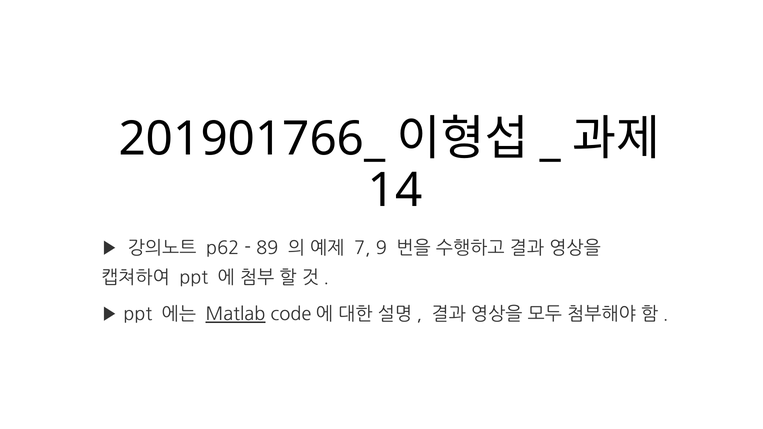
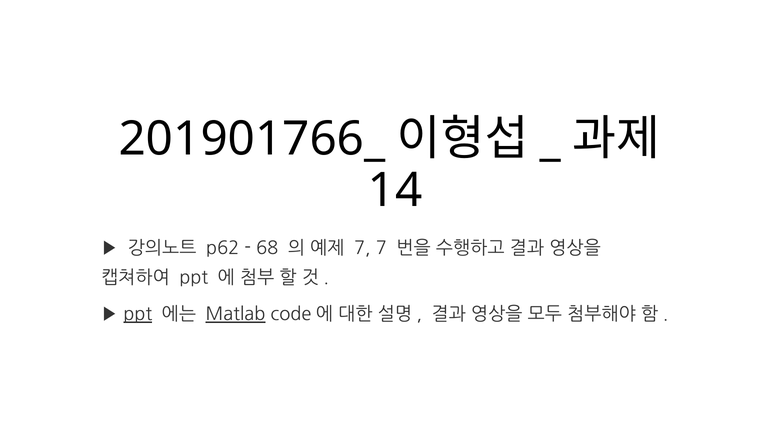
89: 89 -> 68 (267, 248)
7 9: 9 -> 7 (381, 248)
ppt underline: none -> present (138, 314)
